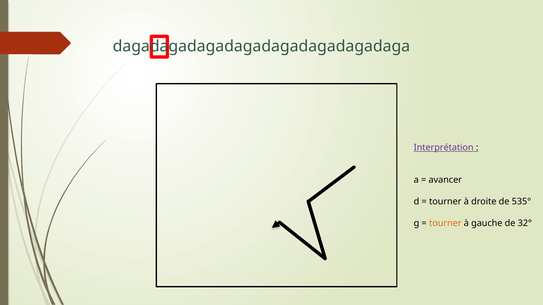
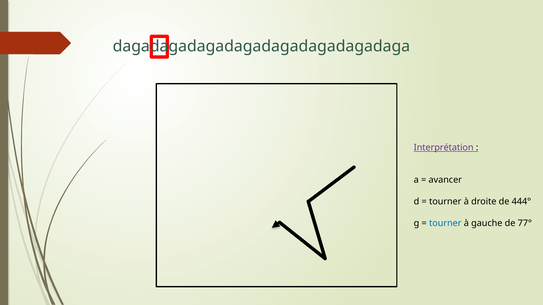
535°: 535° -> 444° (521, 202)
tourner colour: orange -> blue (445, 224)
32°: 32° -> 77° (525, 224)
